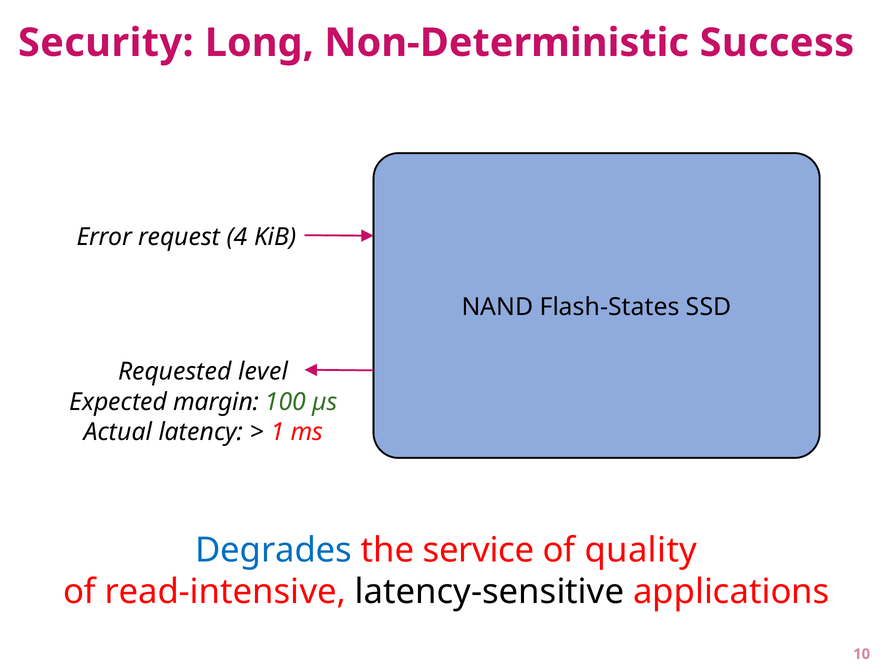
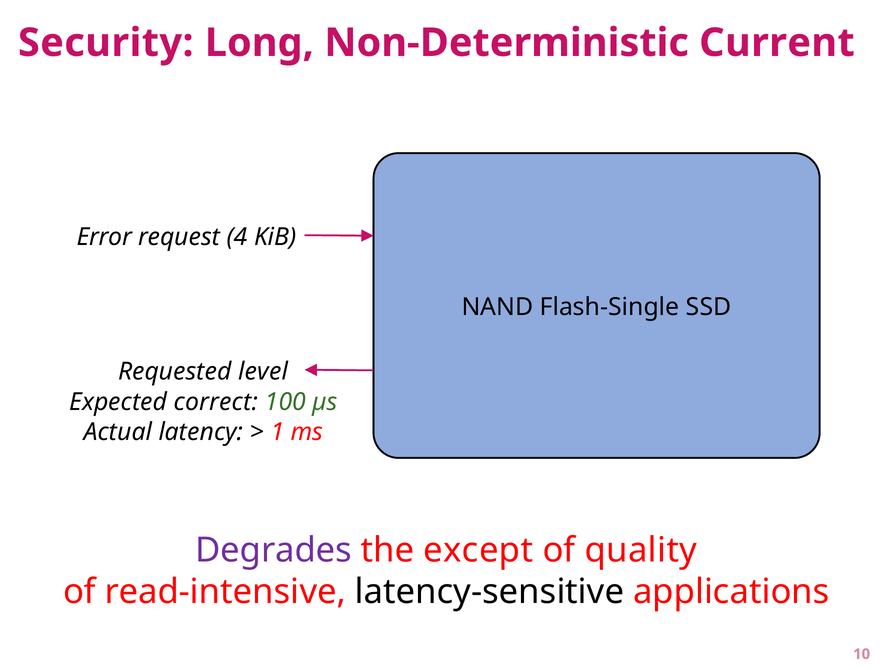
Success: Success -> Current (777, 43)
Flash-States: Flash-States -> Flash-Single (610, 307)
margin: margin -> correct (216, 402)
Degrades colour: blue -> purple (273, 550)
service: service -> except (478, 550)
